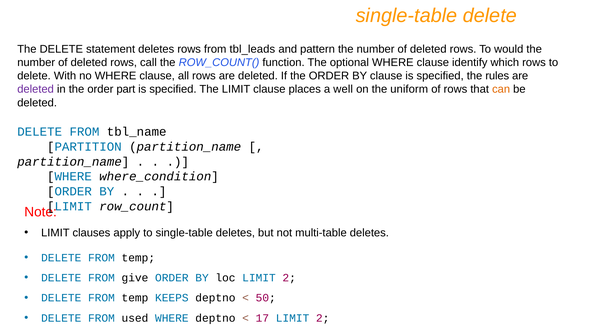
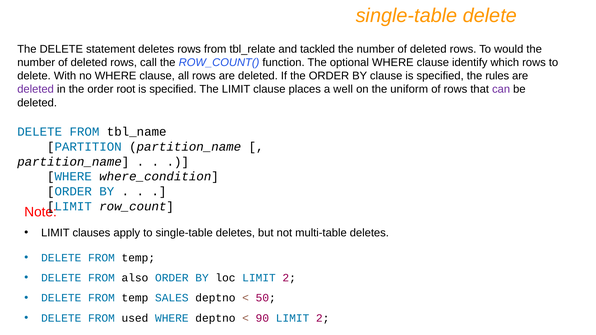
tbl_leads: tbl_leads -> tbl_relate (252, 49)
pattern: pattern -> tackled (318, 49)
part: part -> root (126, 89)
can colour: orange -> purple (501, 89)
give: give -> also (135, 278)
KEEPS: KEEPS -> SALES (172, 298)
17: 17 -> 90 (262, 318)
